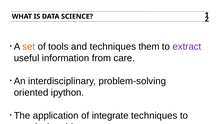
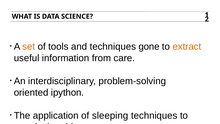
them: them -> gone (149, 46)
extract colour: purple -> orange (187, 46)
integrate: integrate -> sleeping (110, 115)
